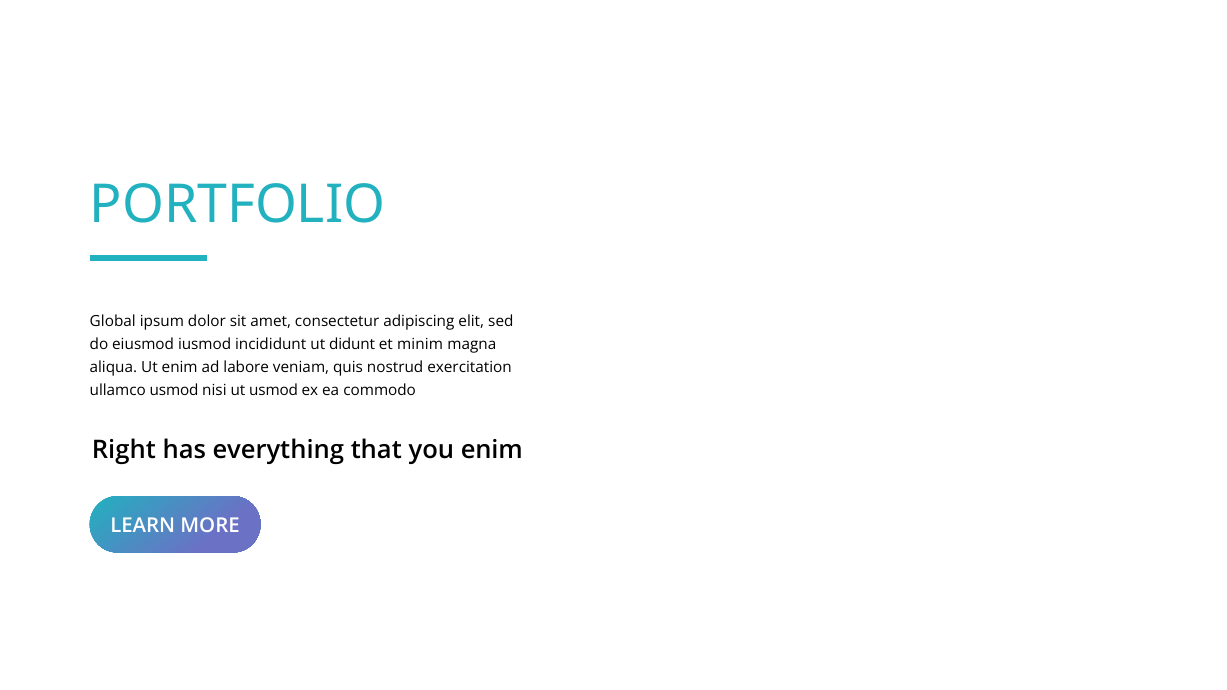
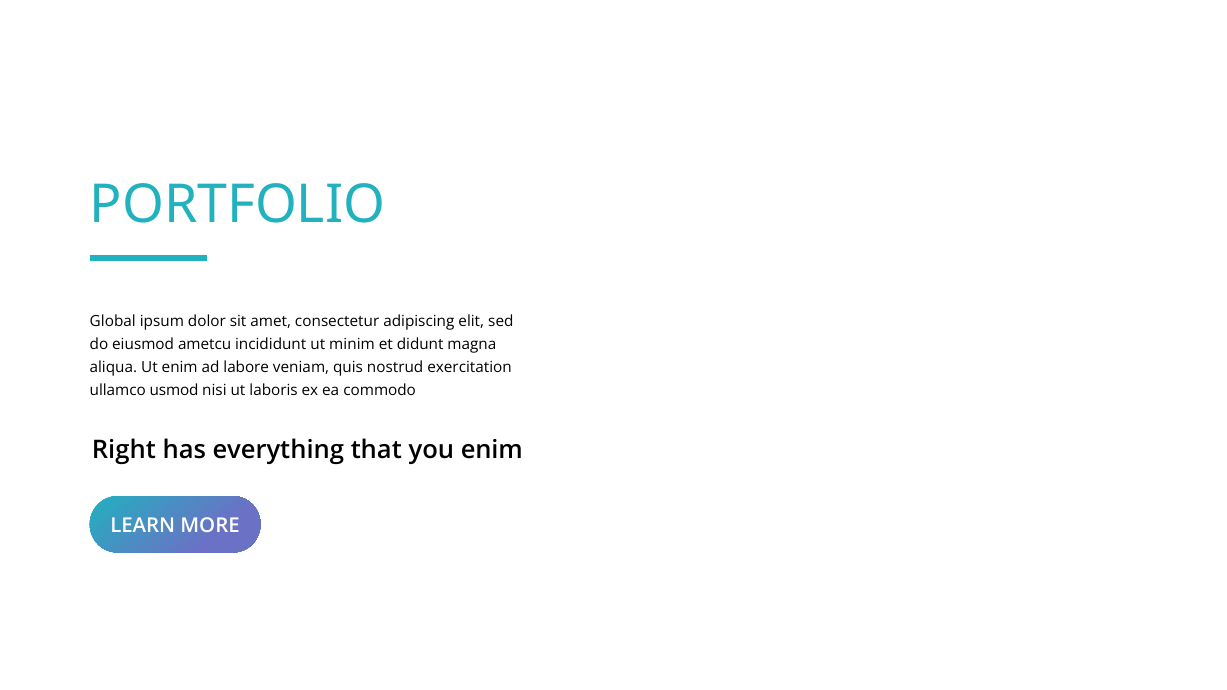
iusmod: iusmod -> ametcu (205, 345)
didunt: didunt -> minim (352, 345)
minim: minim -> didunt (420, 345)
ut usmod: usmod -> laboris (274, 391)
